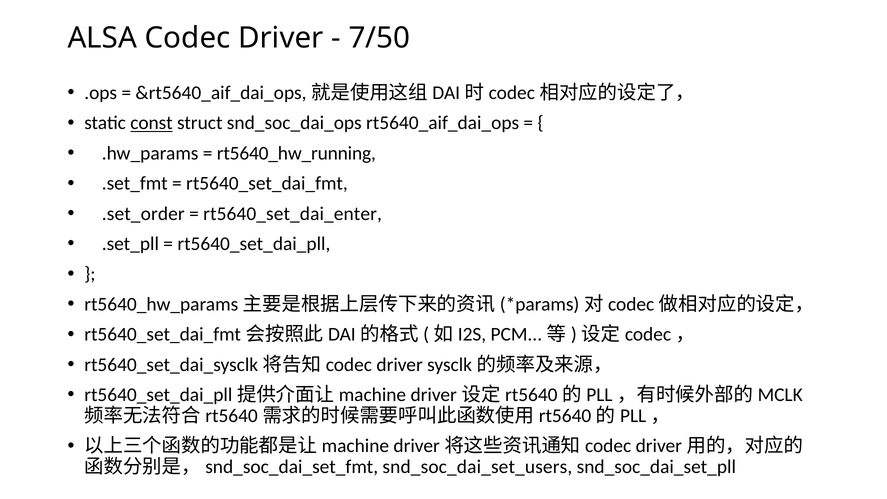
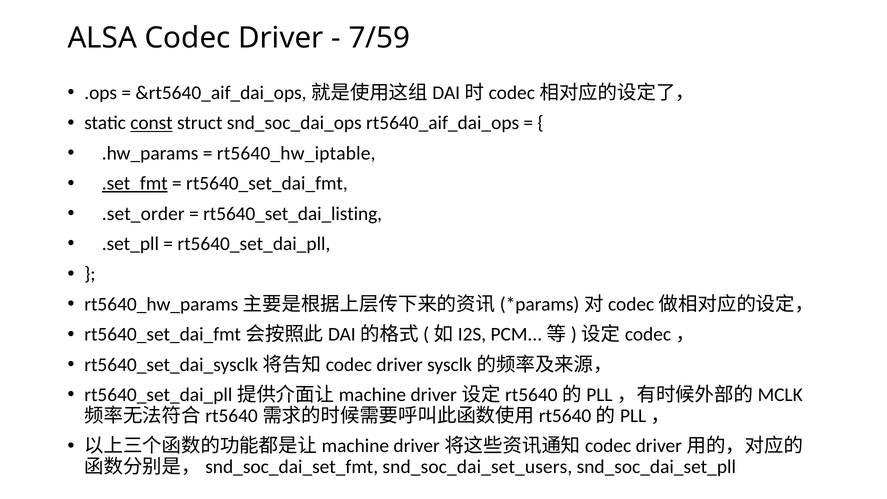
7/50: 7/50 -> 7/59 (379, 38)
rt5640_hw_running: rt5640_hw_running -> rt5640_hw_iptable (296, 153)
.set_fmt underline: none -> present (135, 183)
rt5640_set_dai_enter: rt5640_set_dai_enter -> rt5640_set_dai_listing (293, 214)
